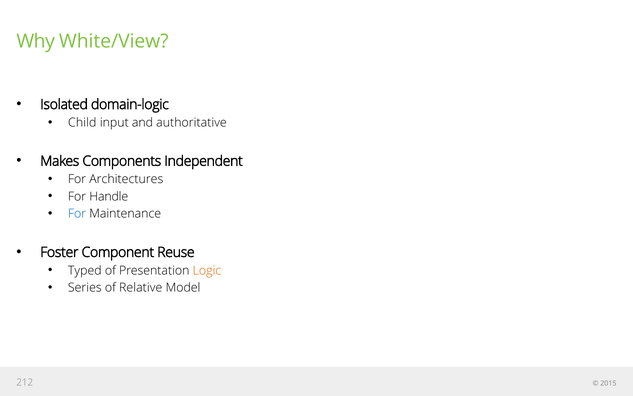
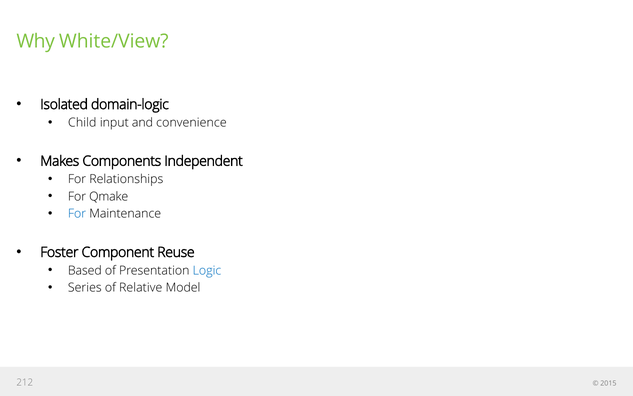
authoritative: authoritative -> convenience (191, 122)
Architectures: Architectures -> Relationships (126, 179)
Handle: Handle -> Qmake (109, 196)
Typed: Typed -> Based (85, 270)
Logic colour: orange -> blue (207, 270)
